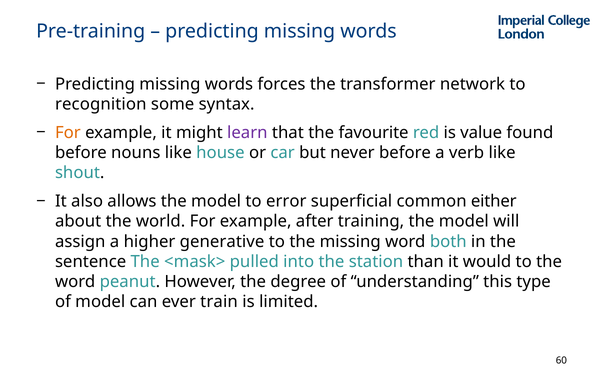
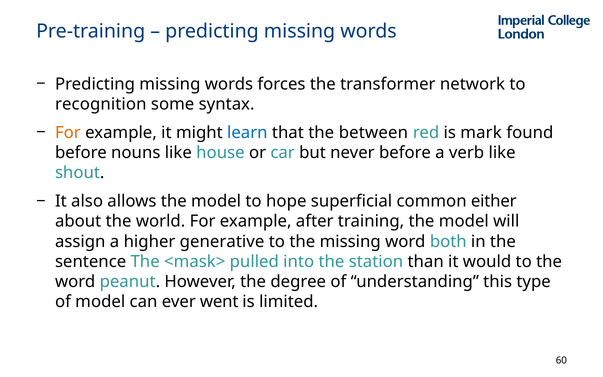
learn colour: purple -> blue (247, 133)
favourite: favourite -> between (373, 133)
value: value -> mark (481, 133)
error: error -> hope (286, 201)
train: train -> went (219, 302)
